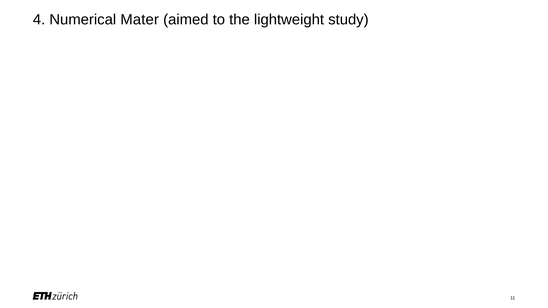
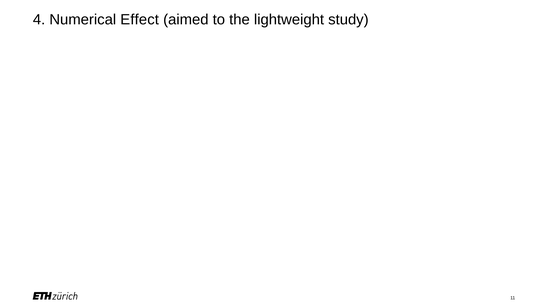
Mater: Mater -> Effect (140, 20)
